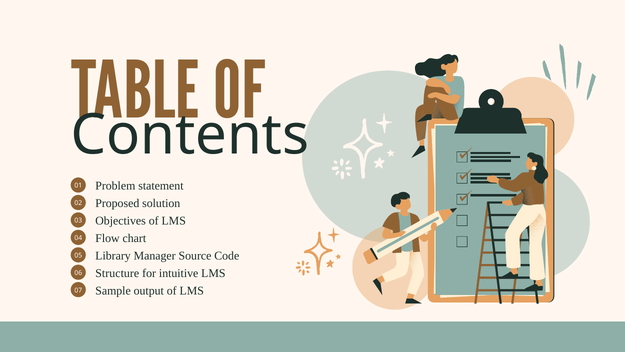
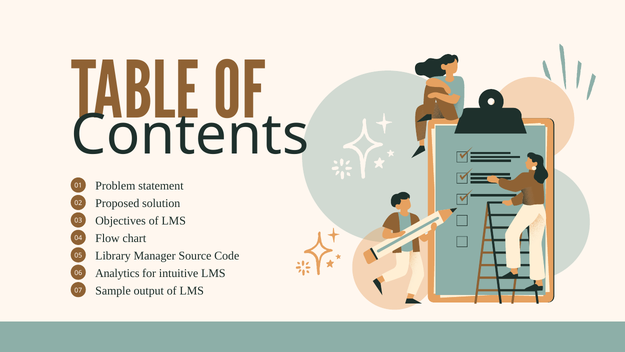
Structure: Structure -> Analytics (117, 273)
